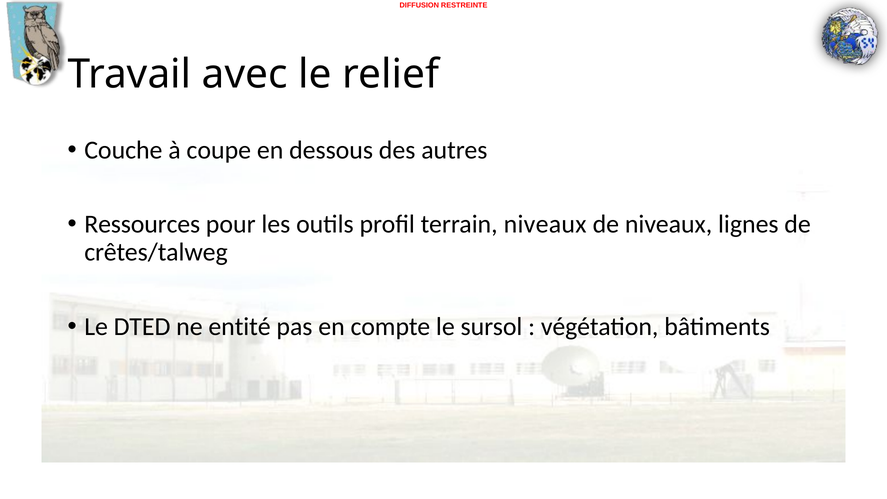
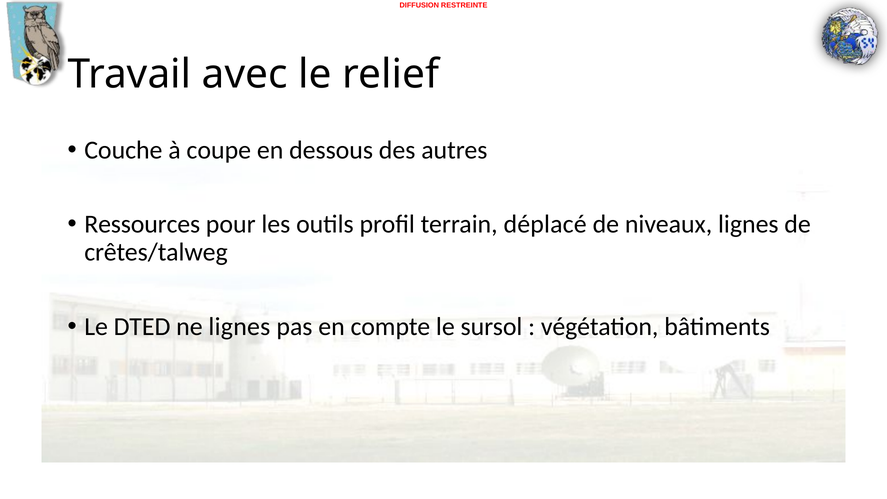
terrain niveaux: niveaux -> déplacé (545, 224)
ne entité: entité -> lignes (239, 327)
